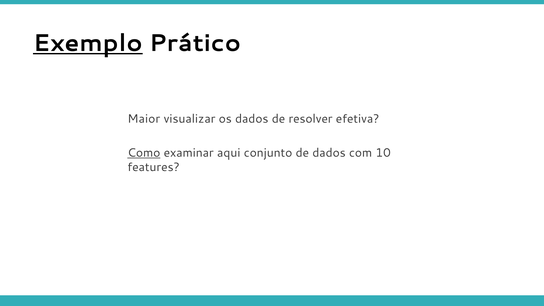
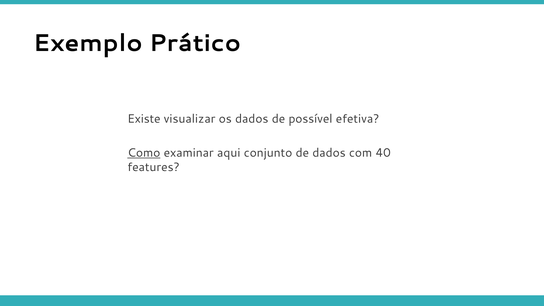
Exemplo underline: present -> none (88, 43)
Maior: Maior -> Existe (144, 119)
resolver: resolver -> possível (311, 119)
10: 10 -> 40 (383, 153)
